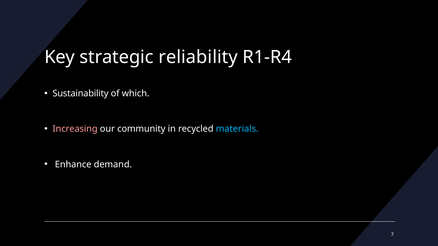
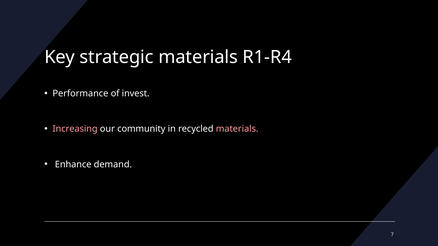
strategic reliability: reliability -> materials (198, 57)
Sustainability: Sustainability -> Performance (80, 94)
which: which -> invest (136, 94)
materials colour: light blue -> pink (237, 129)
